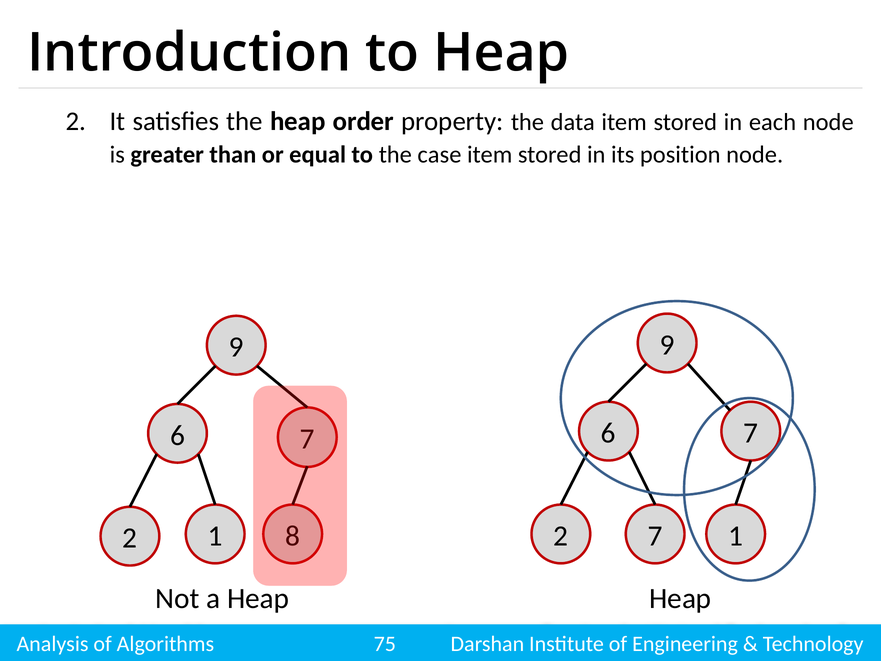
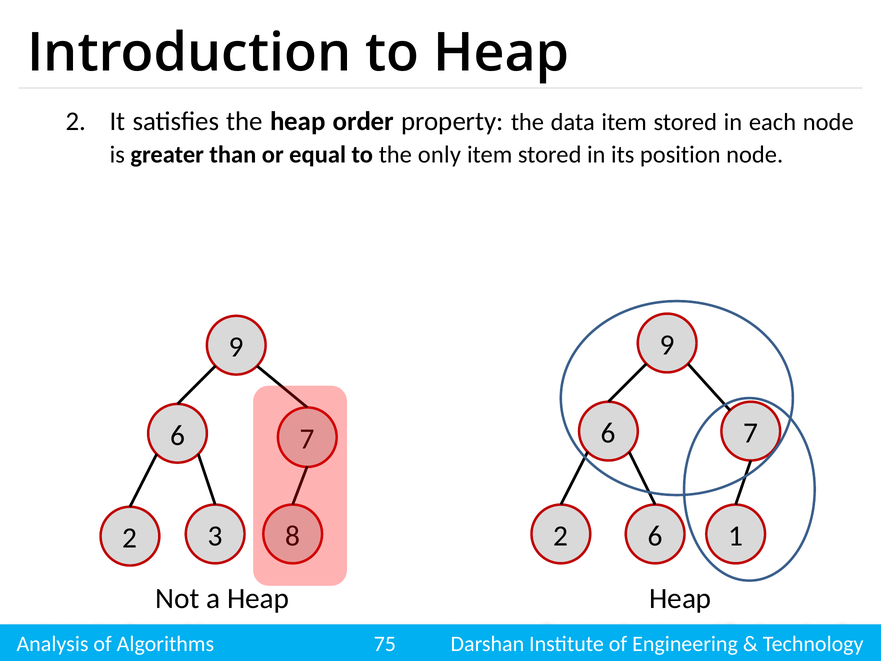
case: case -> only (439, 155)
2 7: 7 -> 6 (655, 536)
2 1: 1 -> 3 (215, 536)
